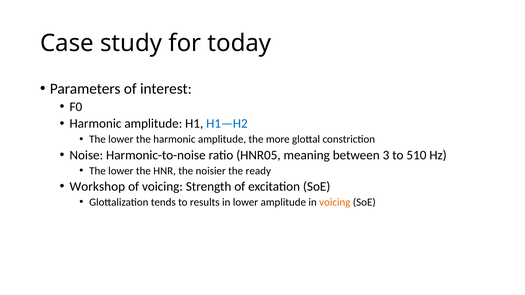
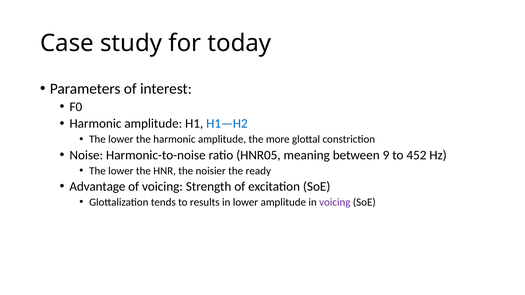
3: 3 -> 9 (386, 155)
510: 510 -> 452 (416, 155)
Workshop: Workshop -> Advantage (97, 187)
voicing colour: orange -> purple (335, 202)
